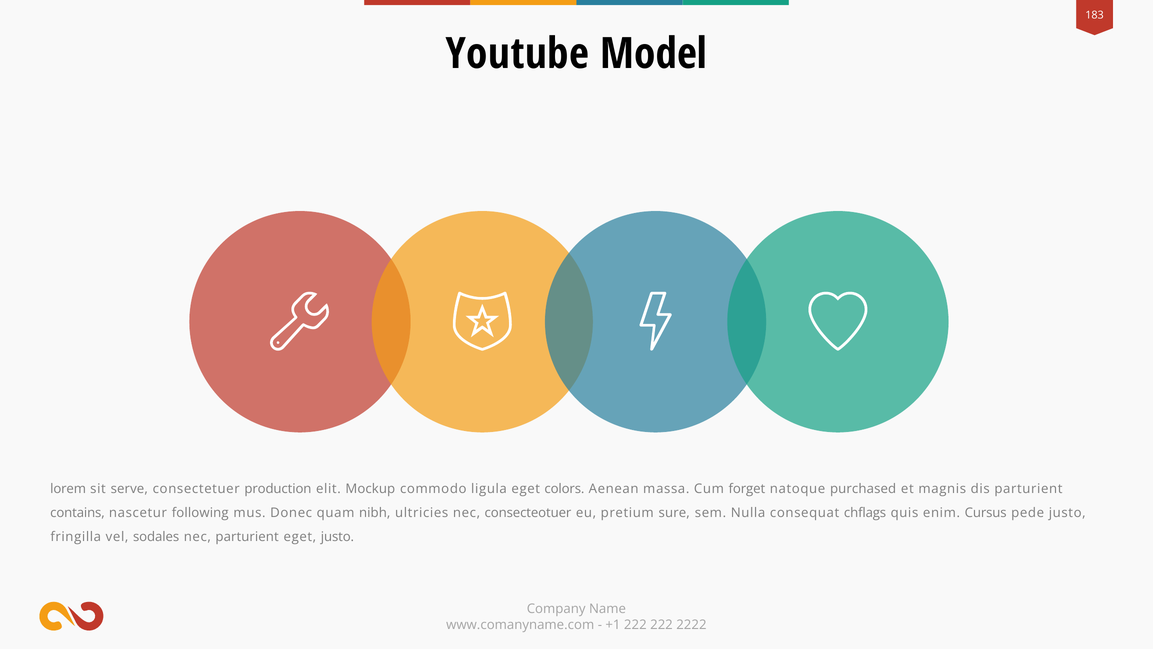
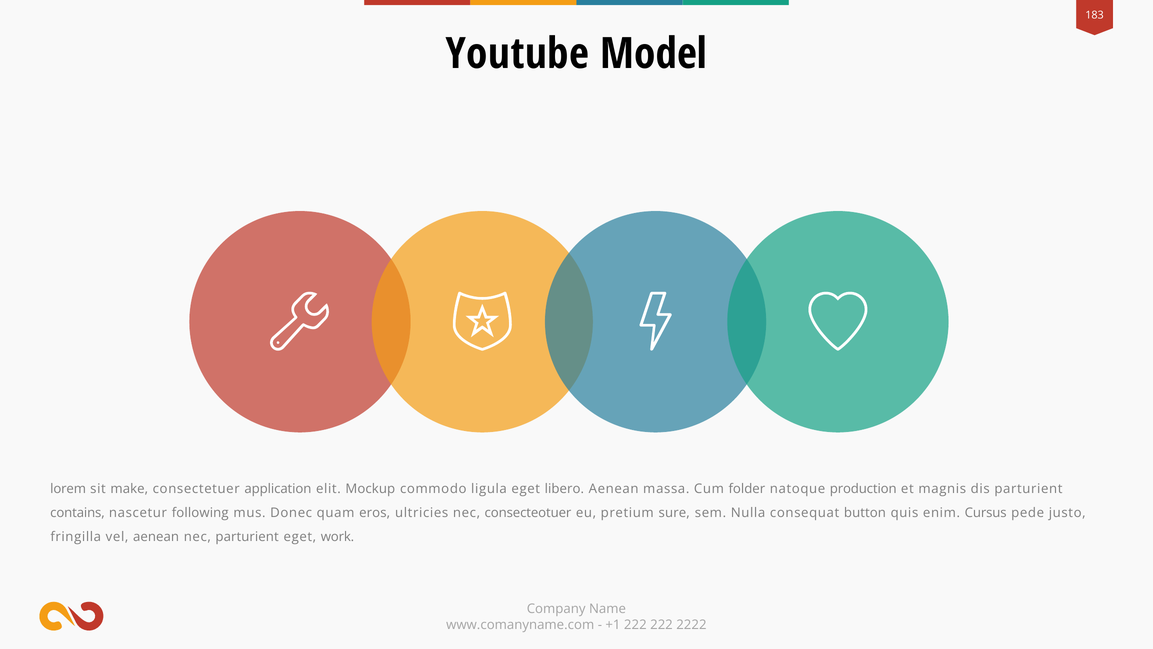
serve: serve -> make (129, 489)
production: production -> application (278, 489)
colors: colors -> libero (564, 489)
forget: forget -> folder (747, 489)
purchased: purchased -> production (863, 489)
nibh: nibh -> eros (375, 513)
chflags: chflags -> button (865, 513)
vel sodales: sodales -> aenean (156, 537)
eget justo: justo -> work (337, 537)
